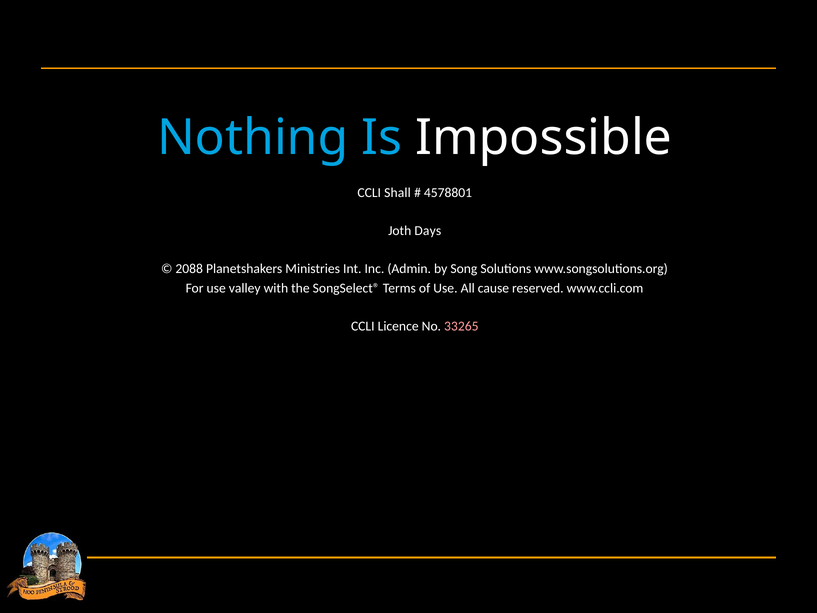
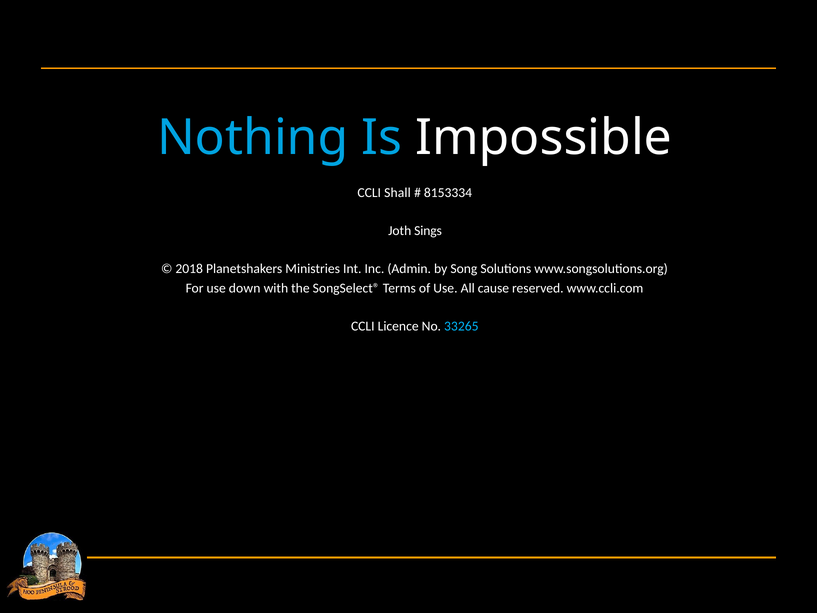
4578801: 4578801 -> 8153334 (448, 193)
Days: Days -> Sings (428, 231)
2088: 2088 -> 2018 (189, 269)
valley: valley -> down (245, 288)
33265 colour: pink -> light blue (461, 326)
